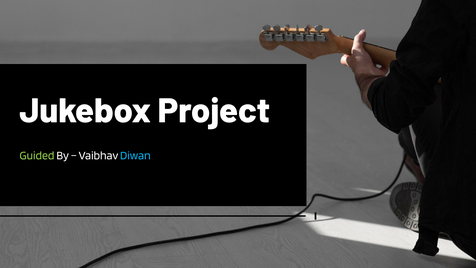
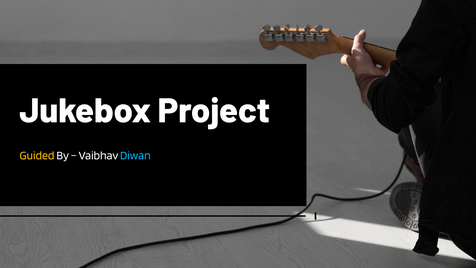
Guided colour: light green -> yellow (37, 155)
